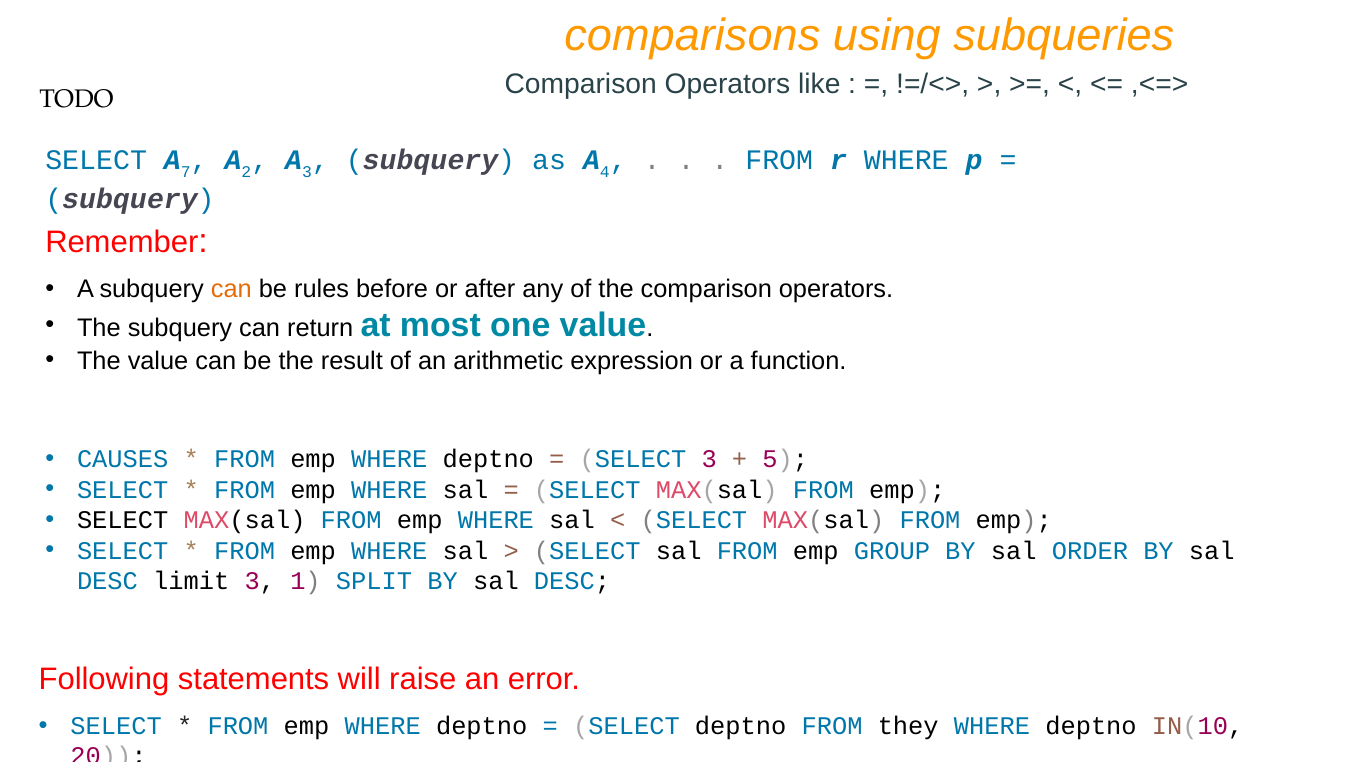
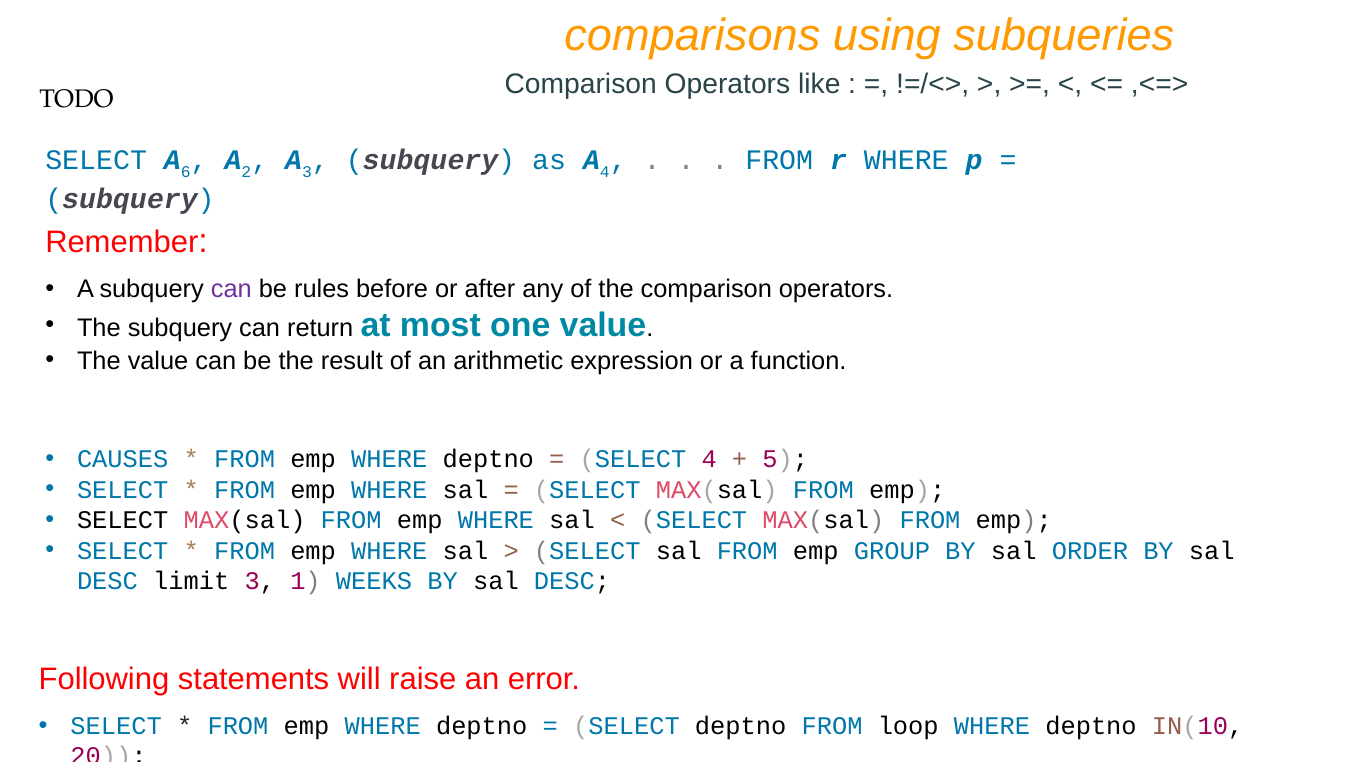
7: 7 -> 6 (186, 172)
can colour: orange -> purple (231, 289)
SELECT 3: 3 -> 4 (709, 459)
SPLIT: SPLIT -> WEEKS (374, 581)
they: they -> loop (908, 726)
